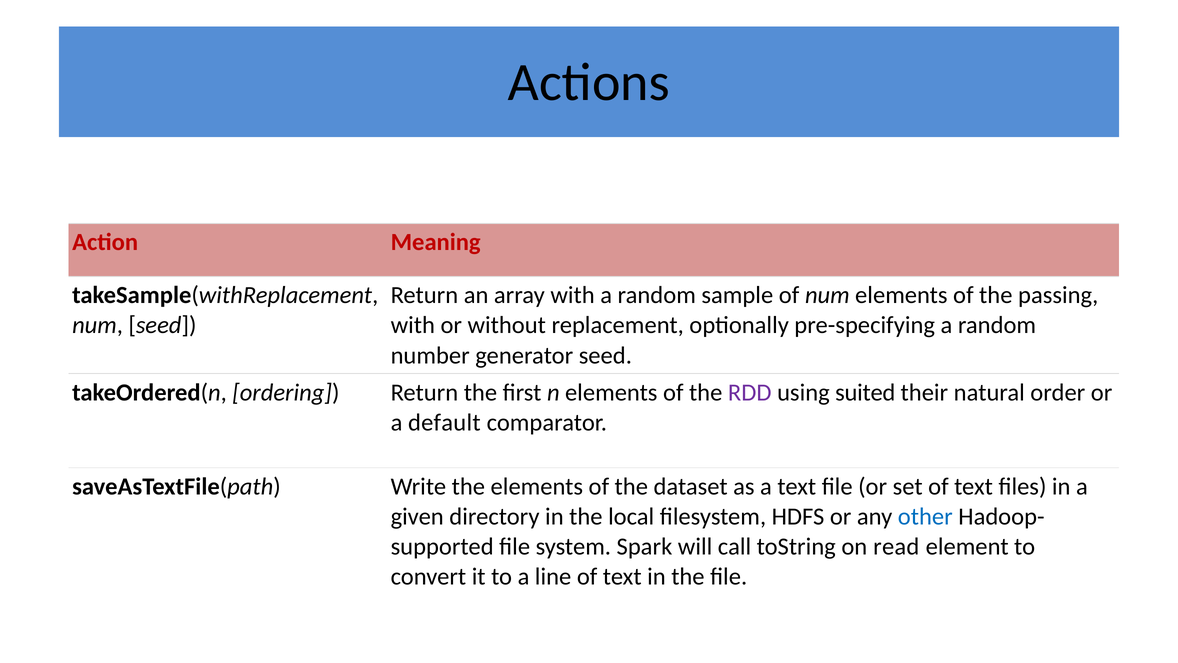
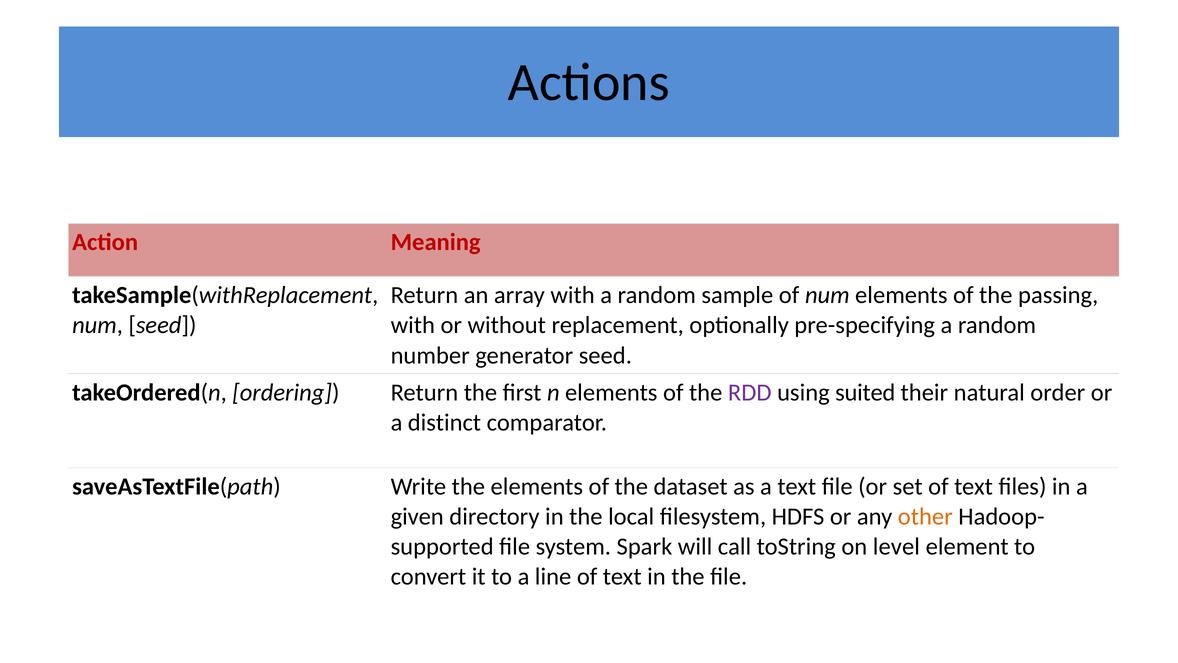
default: default -> distinct (444, 422)
other colour: blue -> orange (925, 516)
read: read -> level (896, 546)
